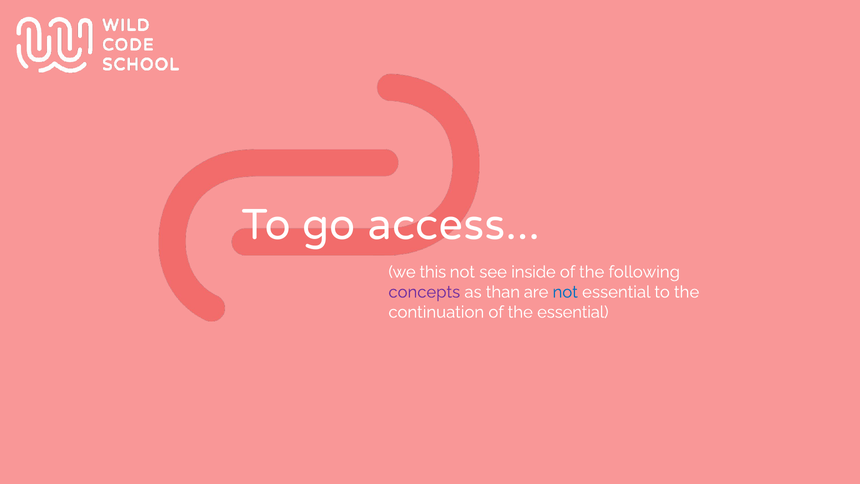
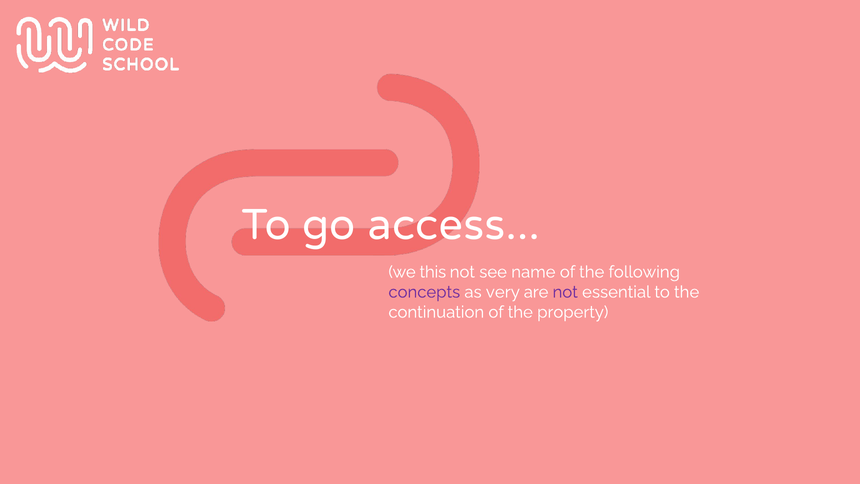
inside: inside -> name (533, 272)
than: than -> very (503, 292)
not colour: blue -> purple (565, 292)
the essential: essential -> property (573, 312)
